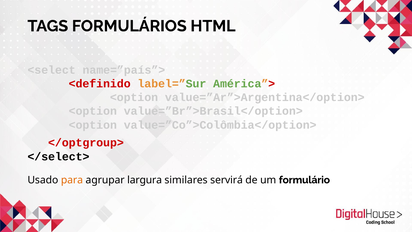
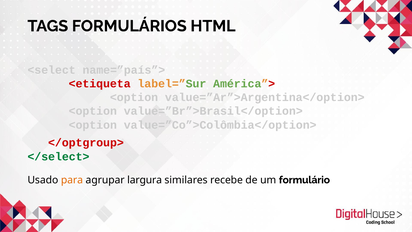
<definido: <definido -> <etiqueta (100, 84)
</select> colour: black -> green (58, 156)
servirá: servirá -> recebe (227, 180)
